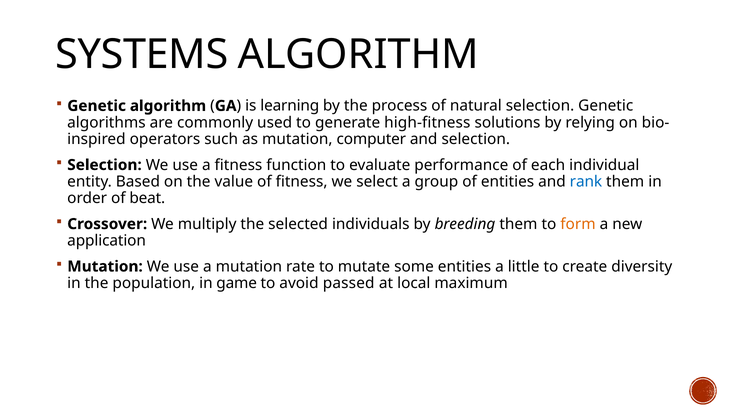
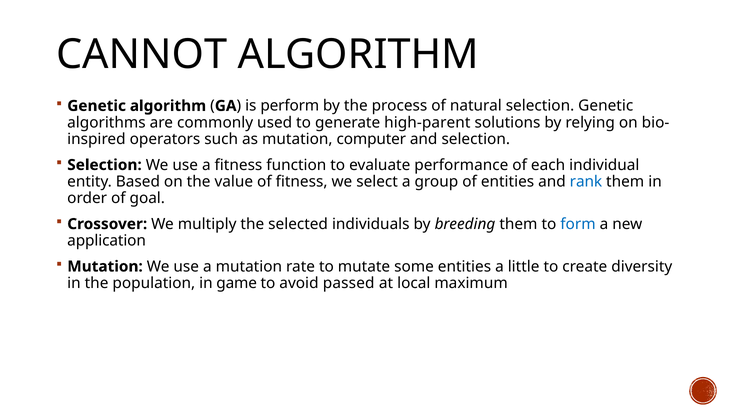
SYSTEMS: SYSTEMS -> CANNOT (142, 54)
learning: learning -> perform (290, 106)
high-fitness: high-fitness -> high-parent (427, 122)
beat: beat -> goal (147, 198)
form colour: orange -> blue (578, 224)
